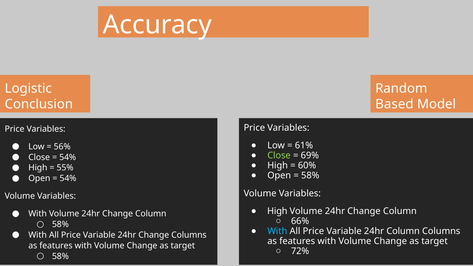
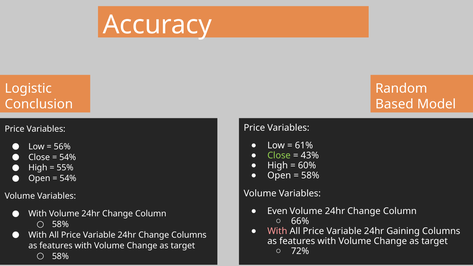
69%: 69% -> 43% (310, 156)
High: High -> Even (277, 211)
With colour: light blue -> pink (277, 231)
24hr Column: Column -> Gaining (403, 231)
